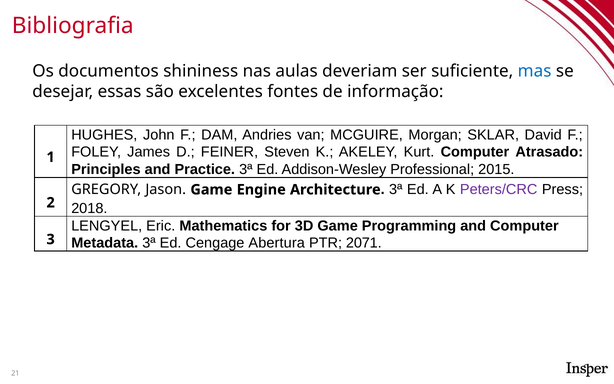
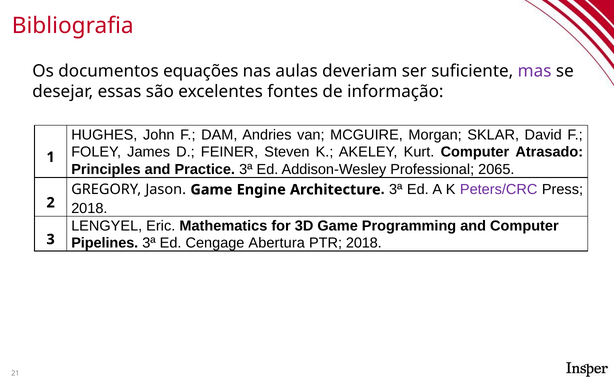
shininess: shininess -> equações (201, 71)
mas colour: blue -> purple (535, 71)
2015: 2015 -> 2065 (496, 170)
Metadata: Metadata -> Pipelines (105, 243)
PTR 2071: 2071 -> 2018 (364, 243)
